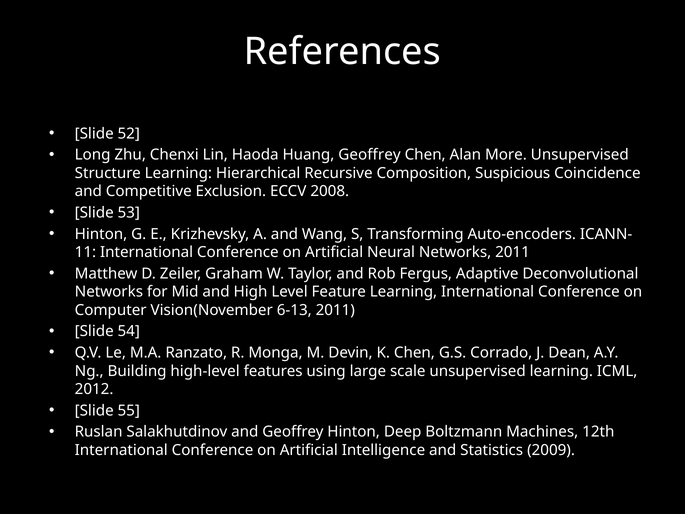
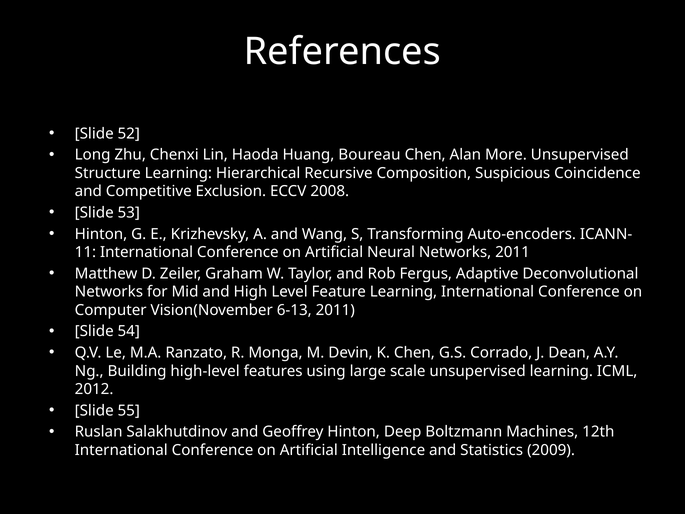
Huang Geoffrey: Geoffrey -> Boureau (369, 155)
